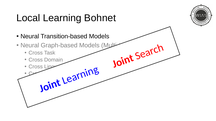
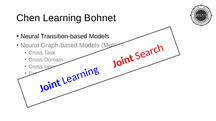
Local: Local -> Chen (28, 18)
